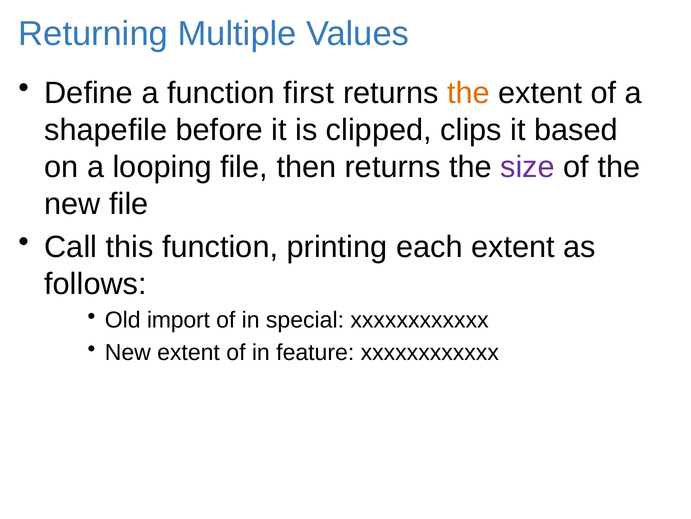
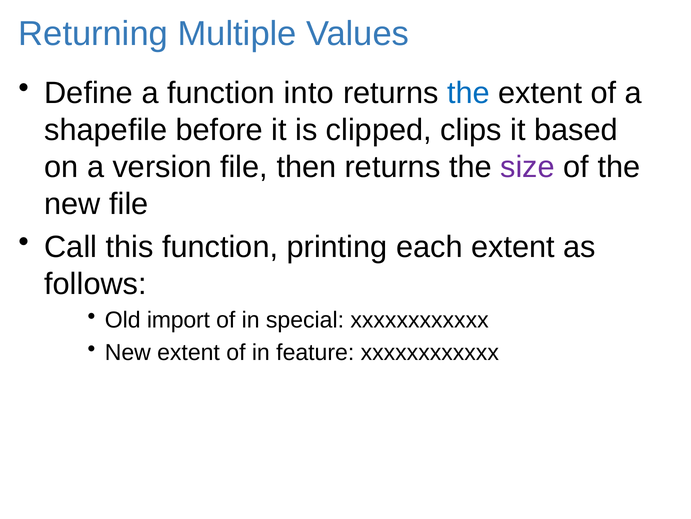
first: first -> into (309, 93)
the colour: orange -> blue (469, 93)
looping: looping -> version (162, 167)
